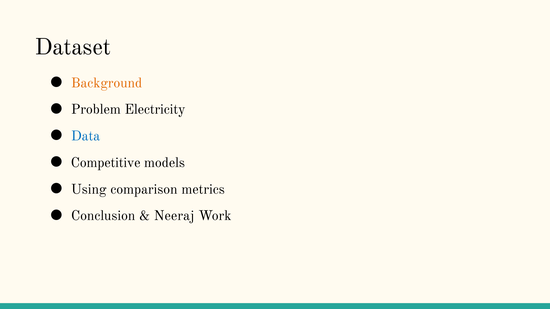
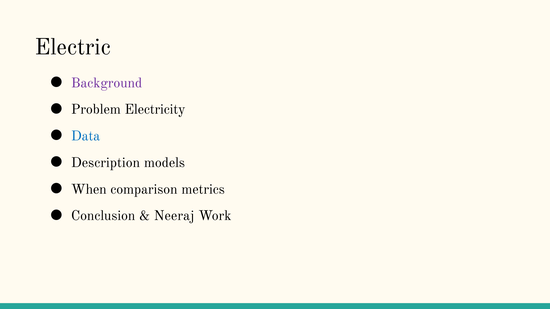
Dataset: Dataset -> Electric (73, 47)
Background colour: orange -> purple (107, 83)
Competitive: Competitive -> Description (106, 163)
Using: Using -> When (89, 189)
